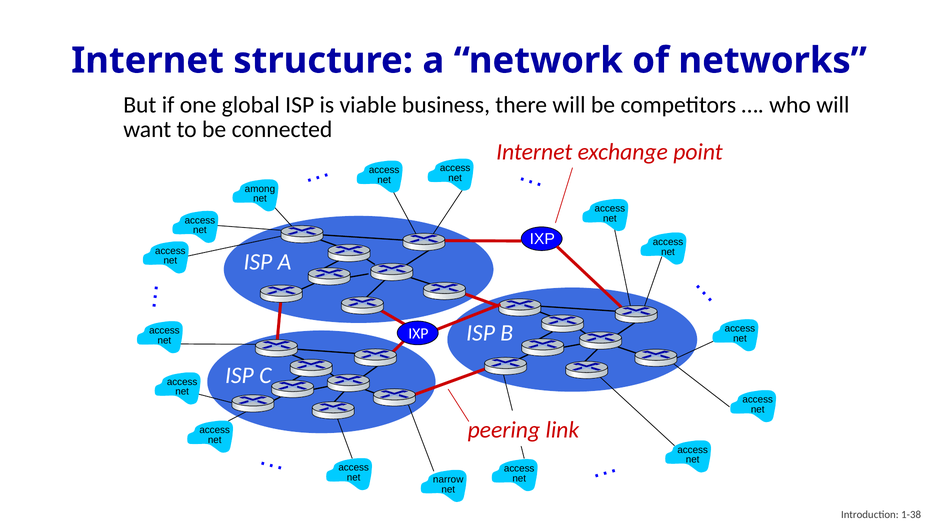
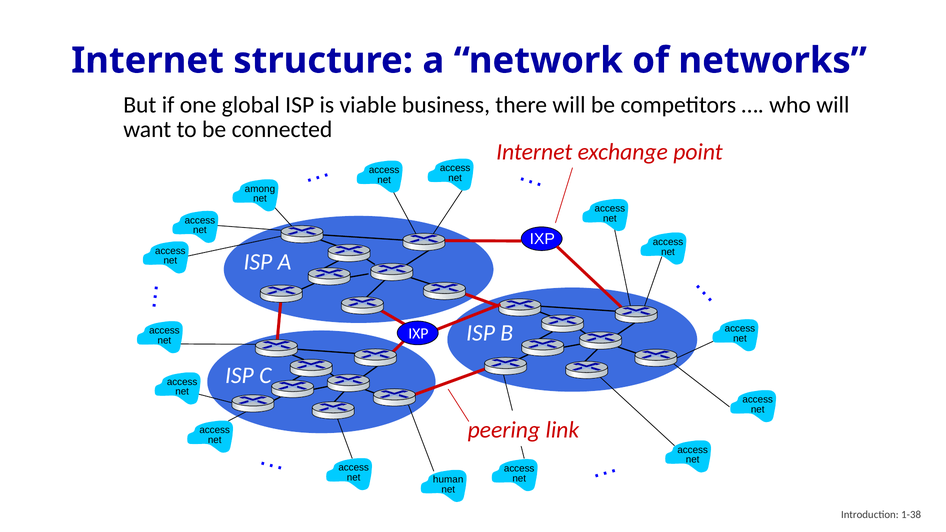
narrow: narrow -> human (448, 480)
